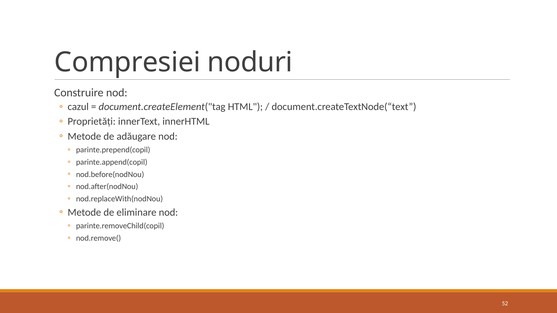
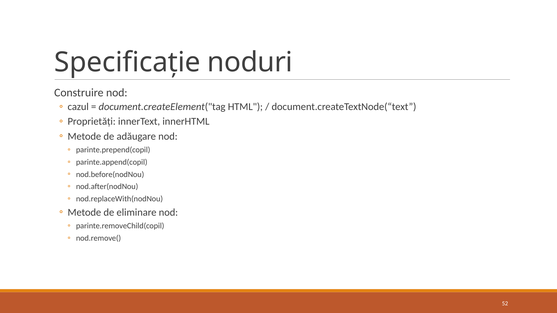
Compresiei: Compresiei -> Specificație (127, 62)
